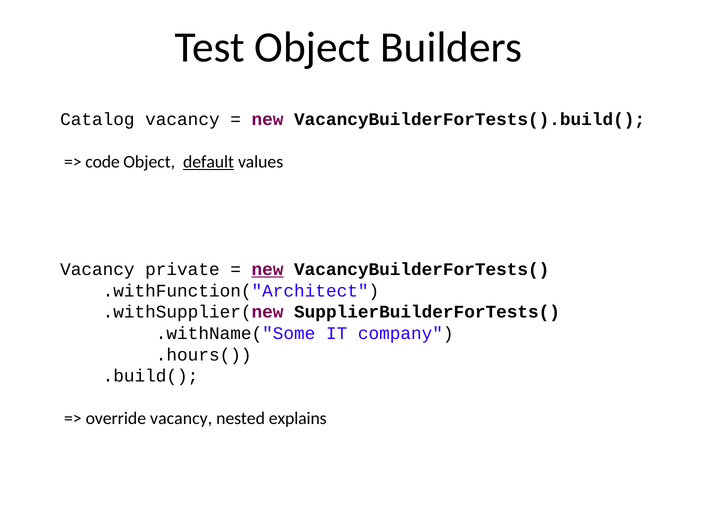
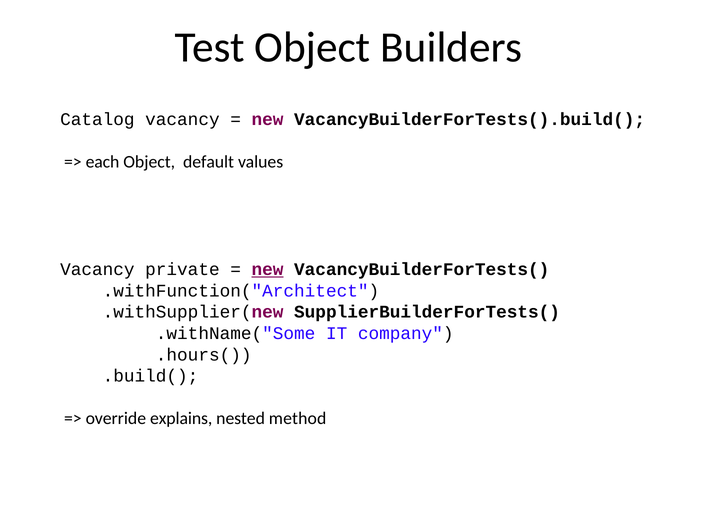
code: code -> each (103, 162)
default underline: present -> none (209, 162)
override vacancy: vacancy -> explains (181, 418)
explains: explains -> method (298, 418)
